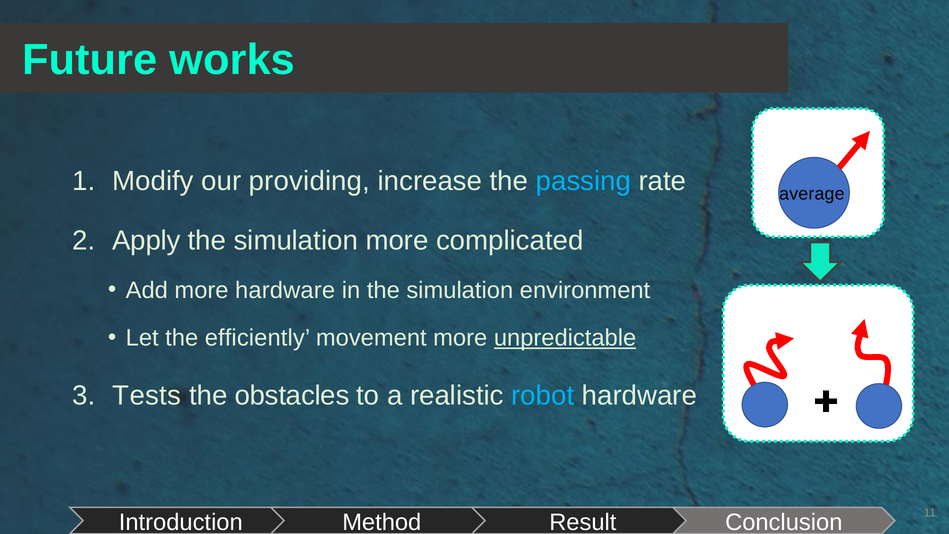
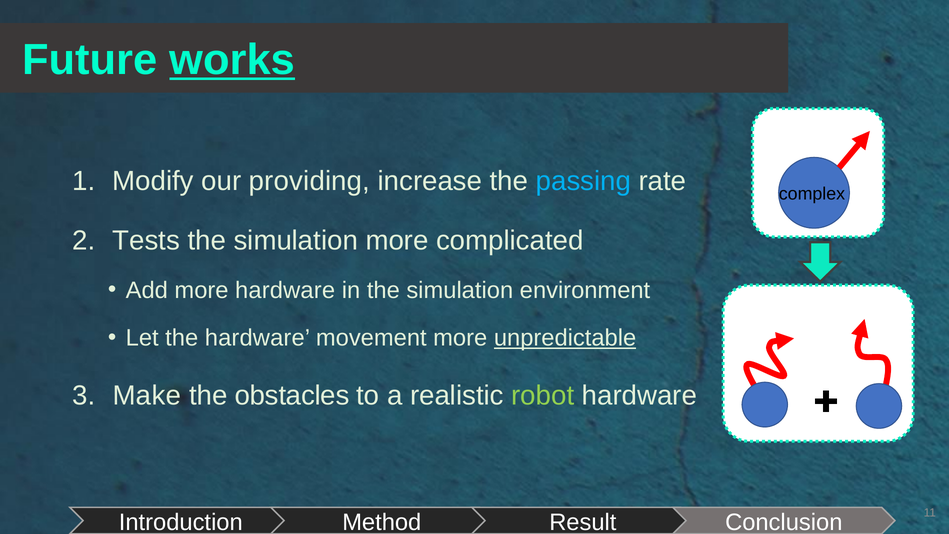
works underline: none -> present (232, 60)
average: average -> complex (812, 194)
Apply: Apply -> Tests (146, 241)
the efficiently: efficiently -> hardware (257, 338)
Tests: Tests -> Make (147, 396)
robot colour: light blue -> light green (543, 396)
